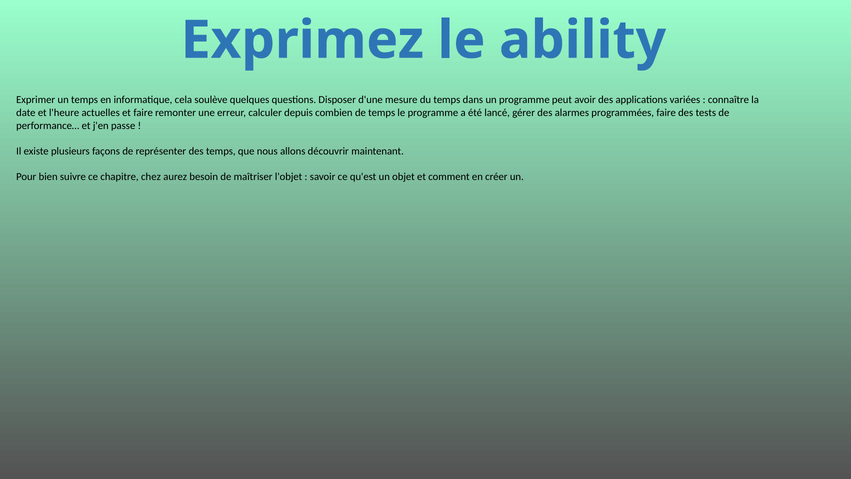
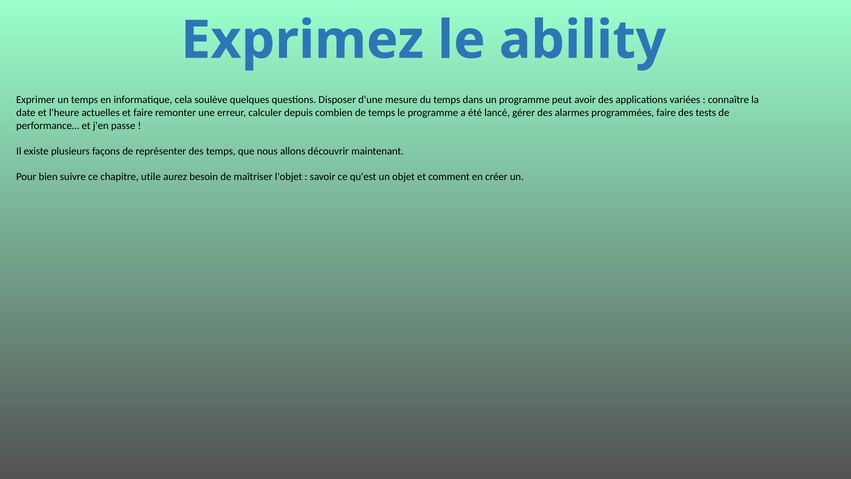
chez: chez -> utile (151, 176)
